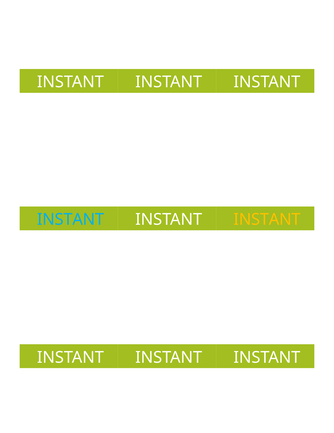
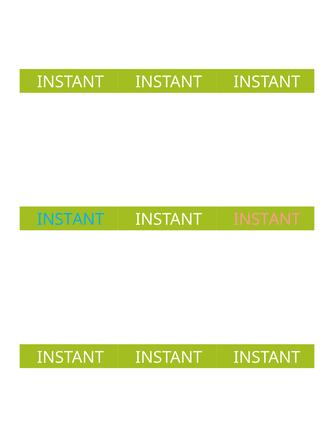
INSTANT colour: yellow -> pink (267, 219)
